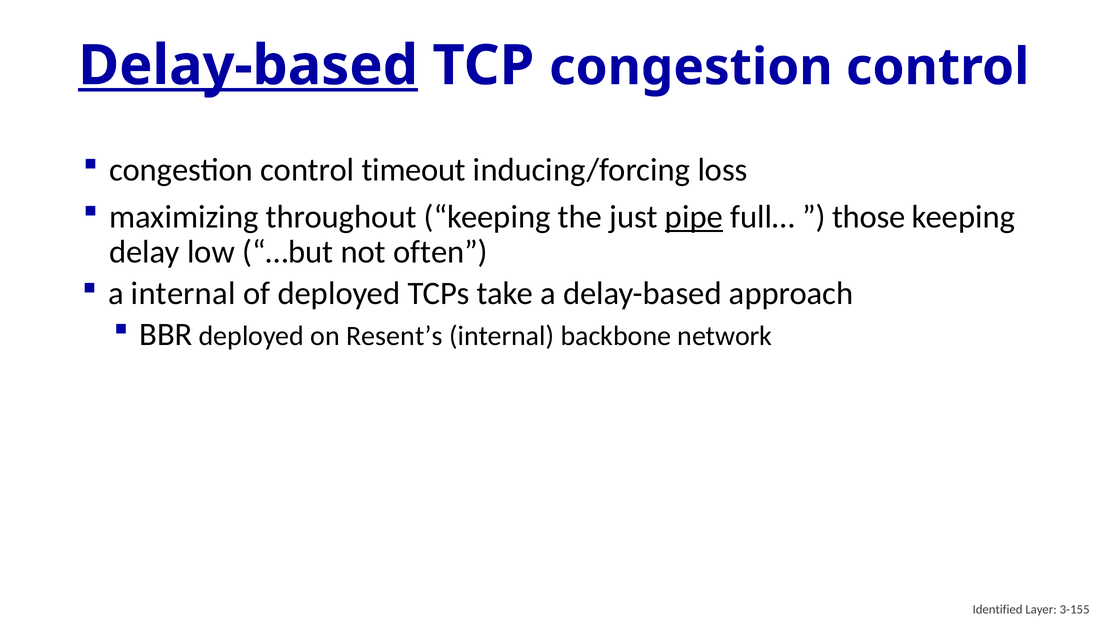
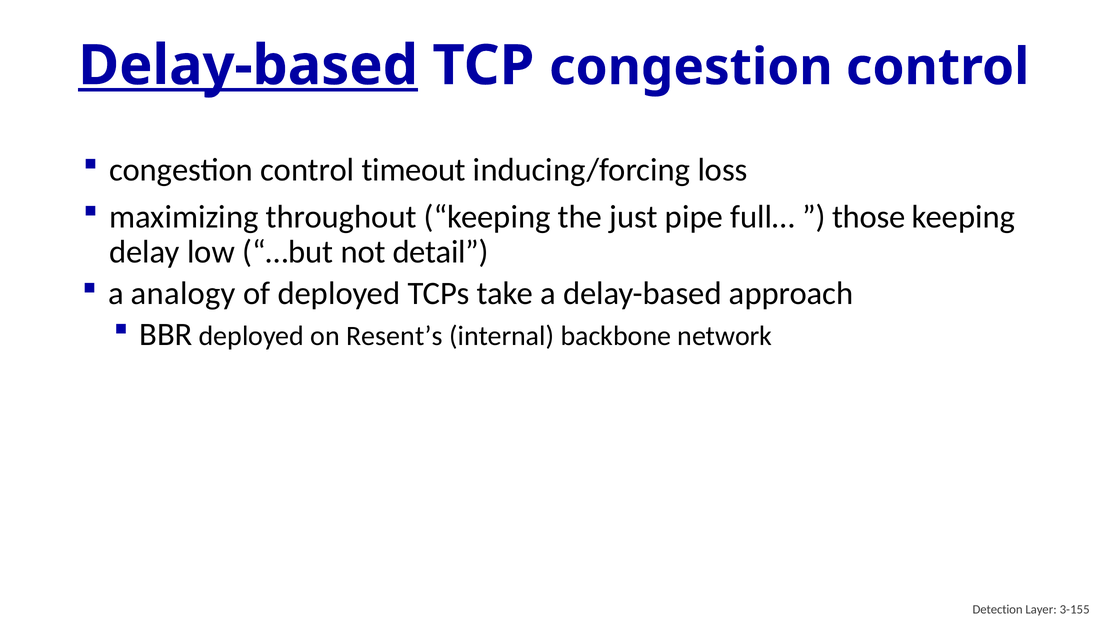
pipe underline: present -> none (694, 217)
often: often -> detail (441, 252)
a internal: internal -> analogy (183, 293)
Identified: Identified -> Detection (998, 609)
